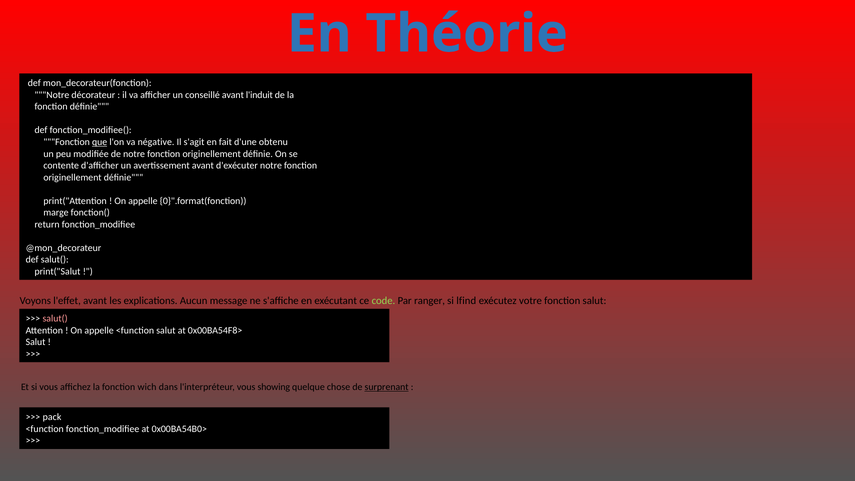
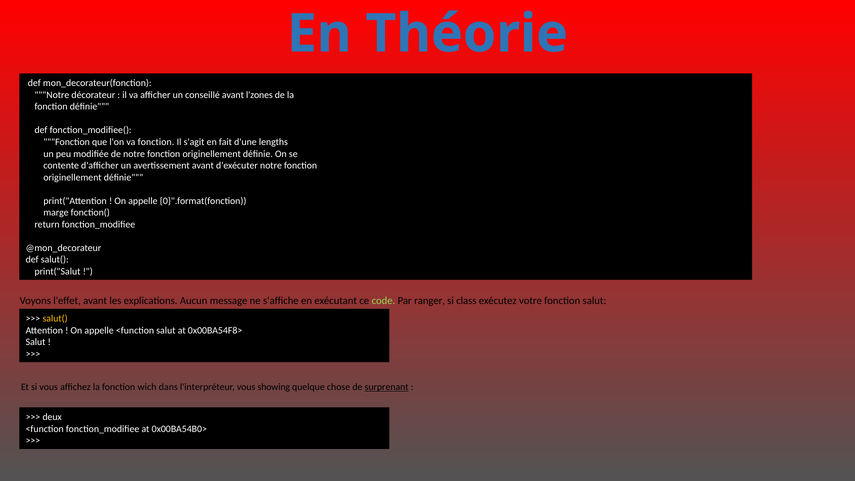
l'induit: l'induit -> l'zones (259, 95)
que underline: present -> none (100, 142)
va négative: négative -> fonction (156, 142)
obtenu: obtenu -> lengths (273, 142)
lfind: lfind -> class (466, 301)
salut( colour: pink -> yellow (55, 318)
pack: pack -> deux (52, 417)
